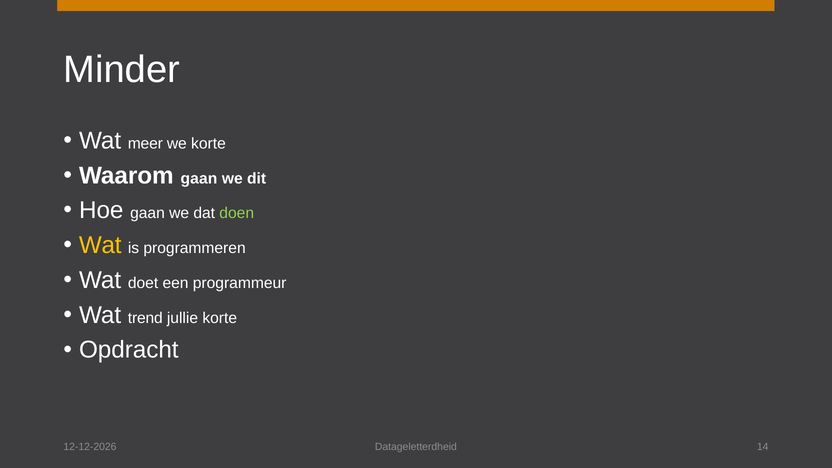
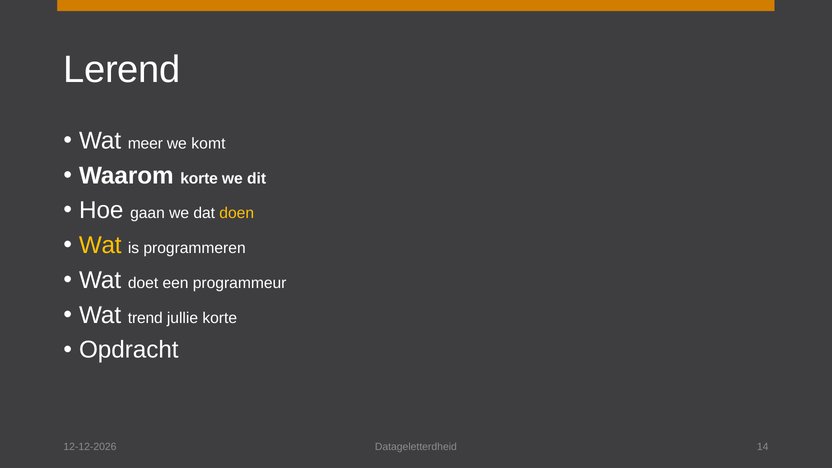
Minder: Minder -> Lerend (122, 70)
we korte: korte -> komt (208, 144)
Waarom gaan: gaan -> korte (199, 178)
doen colour: light green -> yellow (237, 213)
